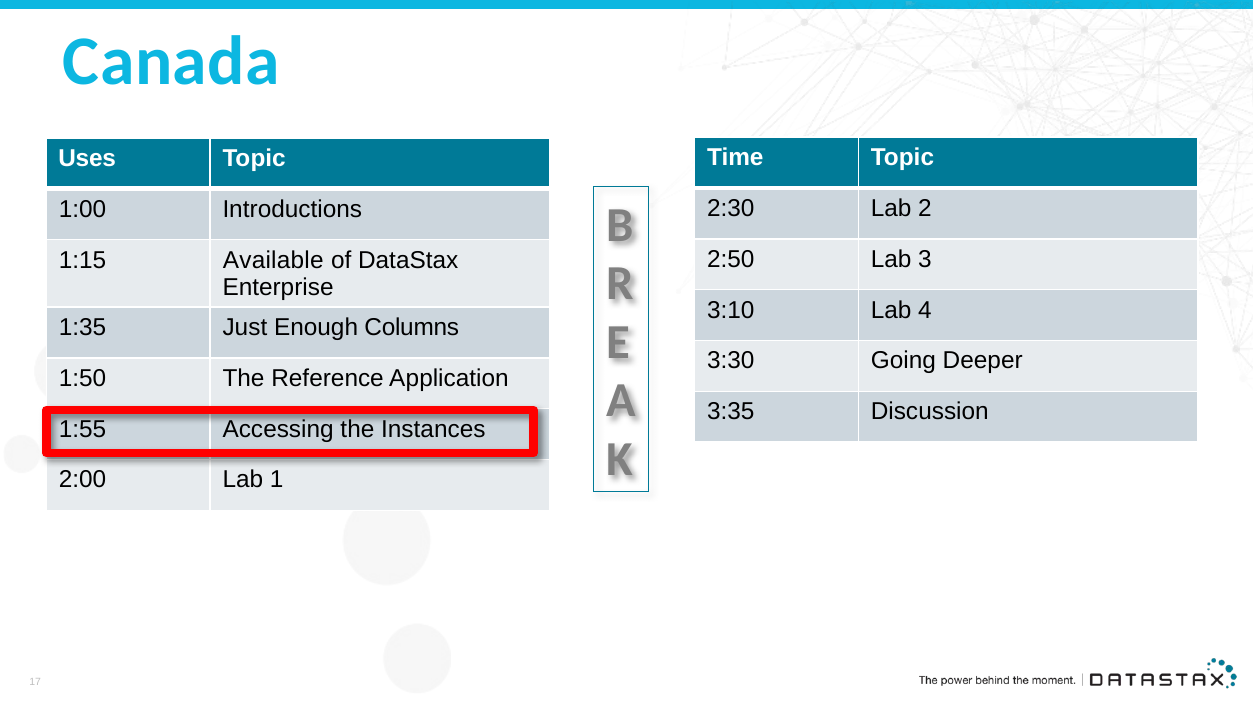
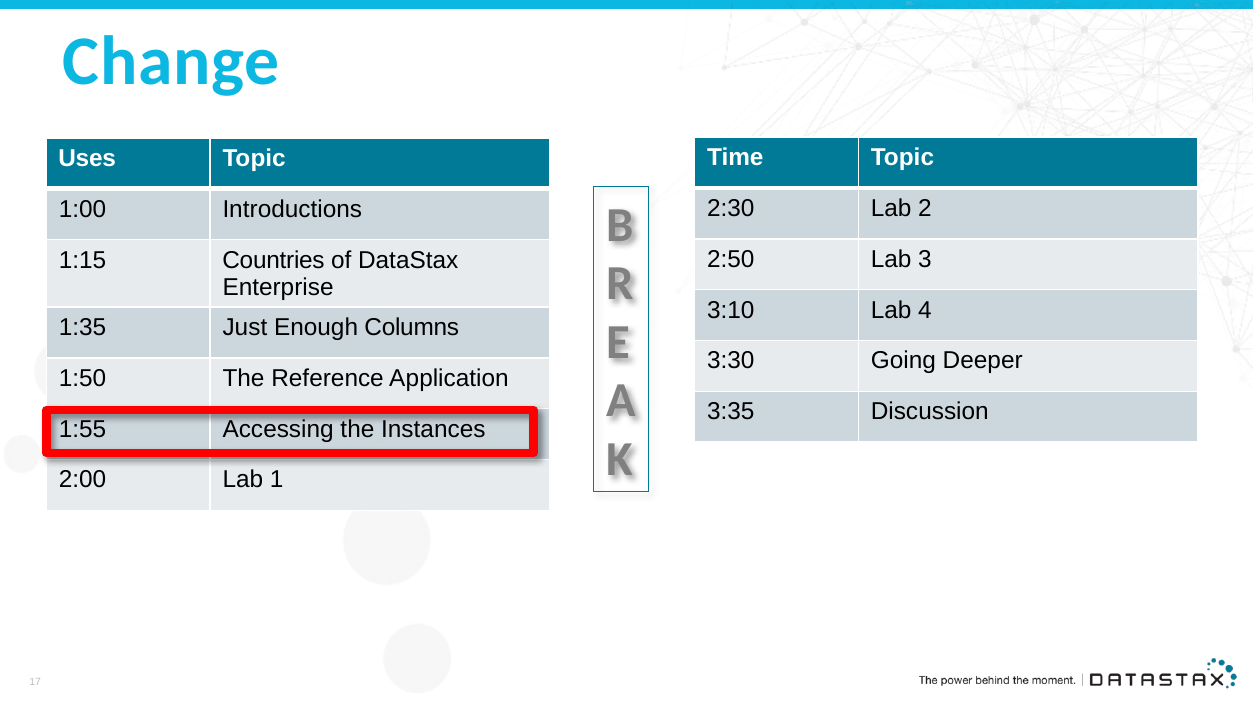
Canada: Canada -> Change (171, 62)
Available: Available -> Countries (274, 260)
